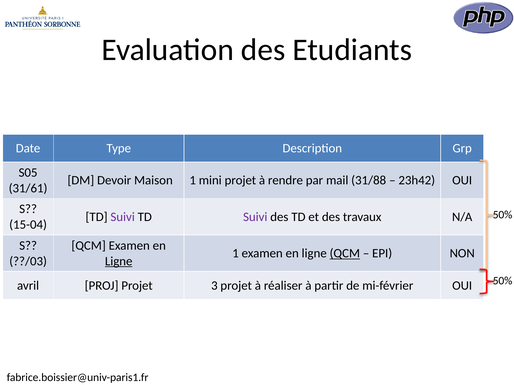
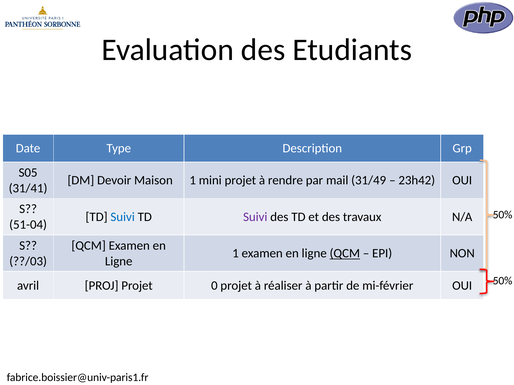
31/88: 31/88 -> 31/49 (369, 181)
31/61: 31/61 -> 31/41 (28, 188)
Suivi colour: purple -> blue (123, 217)
15-04: 15-04 -> 51-04 (28, 225)
Ligne underline: present -> none (119, 262)
3: 3 -> 0 (214, 286)
